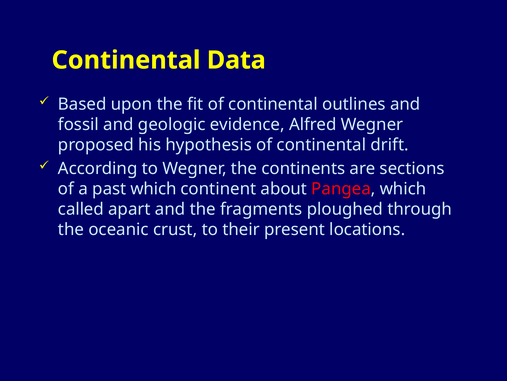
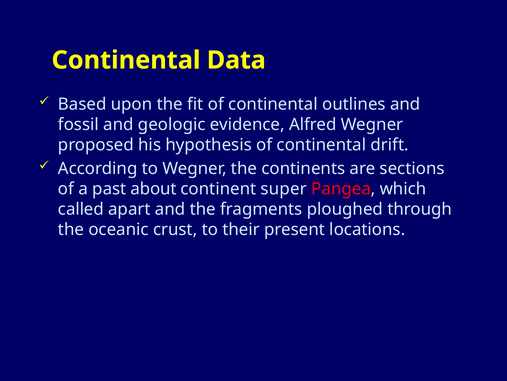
past which: which -> about (154, 189)
about: about -> super (284, 189)
